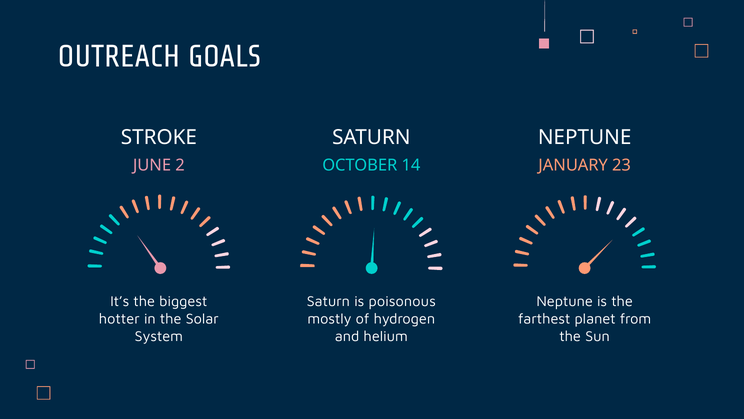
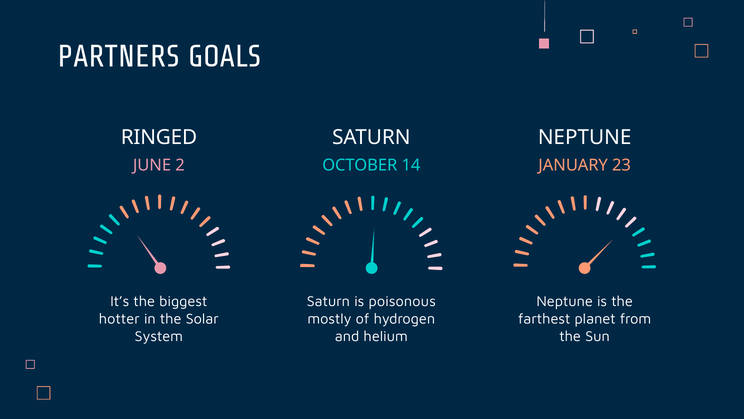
OUTREACH: OUTREACH -> PARTNERS (119, 57)
STROKE: STROKE -> RINGED (159, 137)
